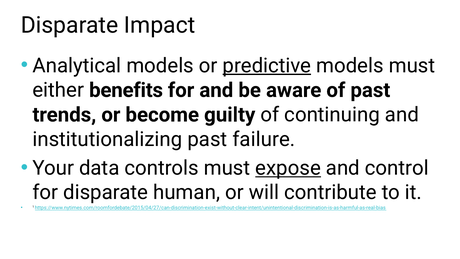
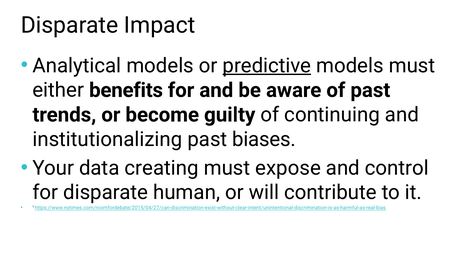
failure: failure -> biases (264, 139)
controls: controls -> creating (162, 168)
expose underline: present -> none (288, 168)
